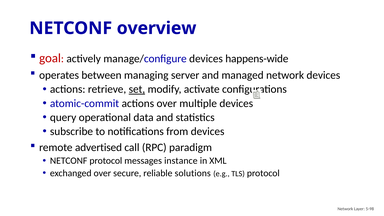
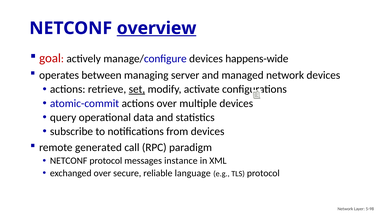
overview underline: none -> present (157, 28)
advertised: advertised -> generated (98, 148)
solutions: solutions -> language (193, 173)
